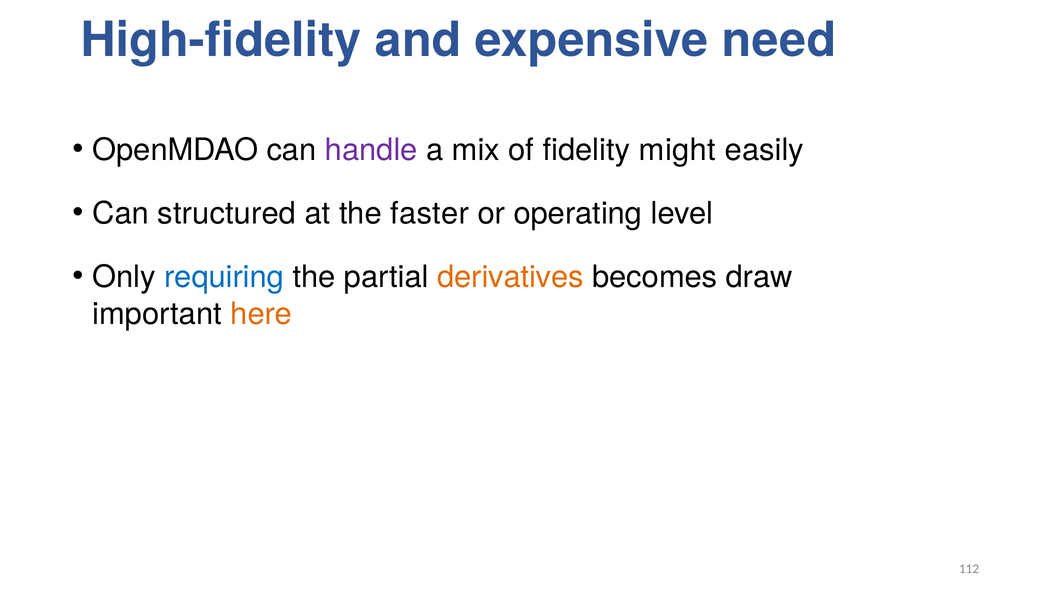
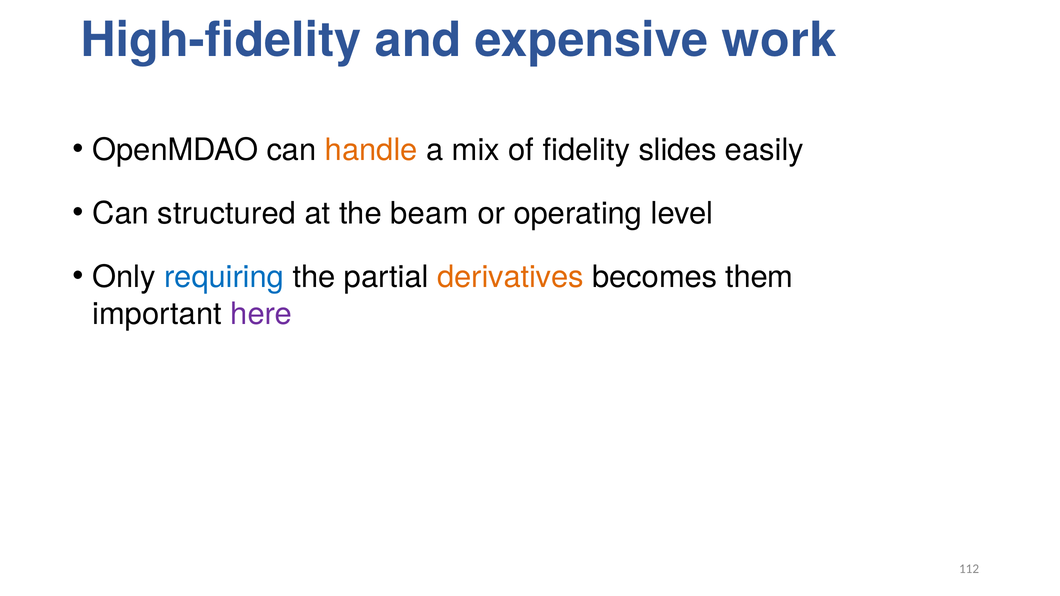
need: need -> work (779, 40)
handle colour: purple -> orange (371, 150)
might: might -> slides (678, 150)
faster: faster -> beam (430, 213)
draw: draw -> them (759, 277)
here colour: orange -> purple (261, 314)
